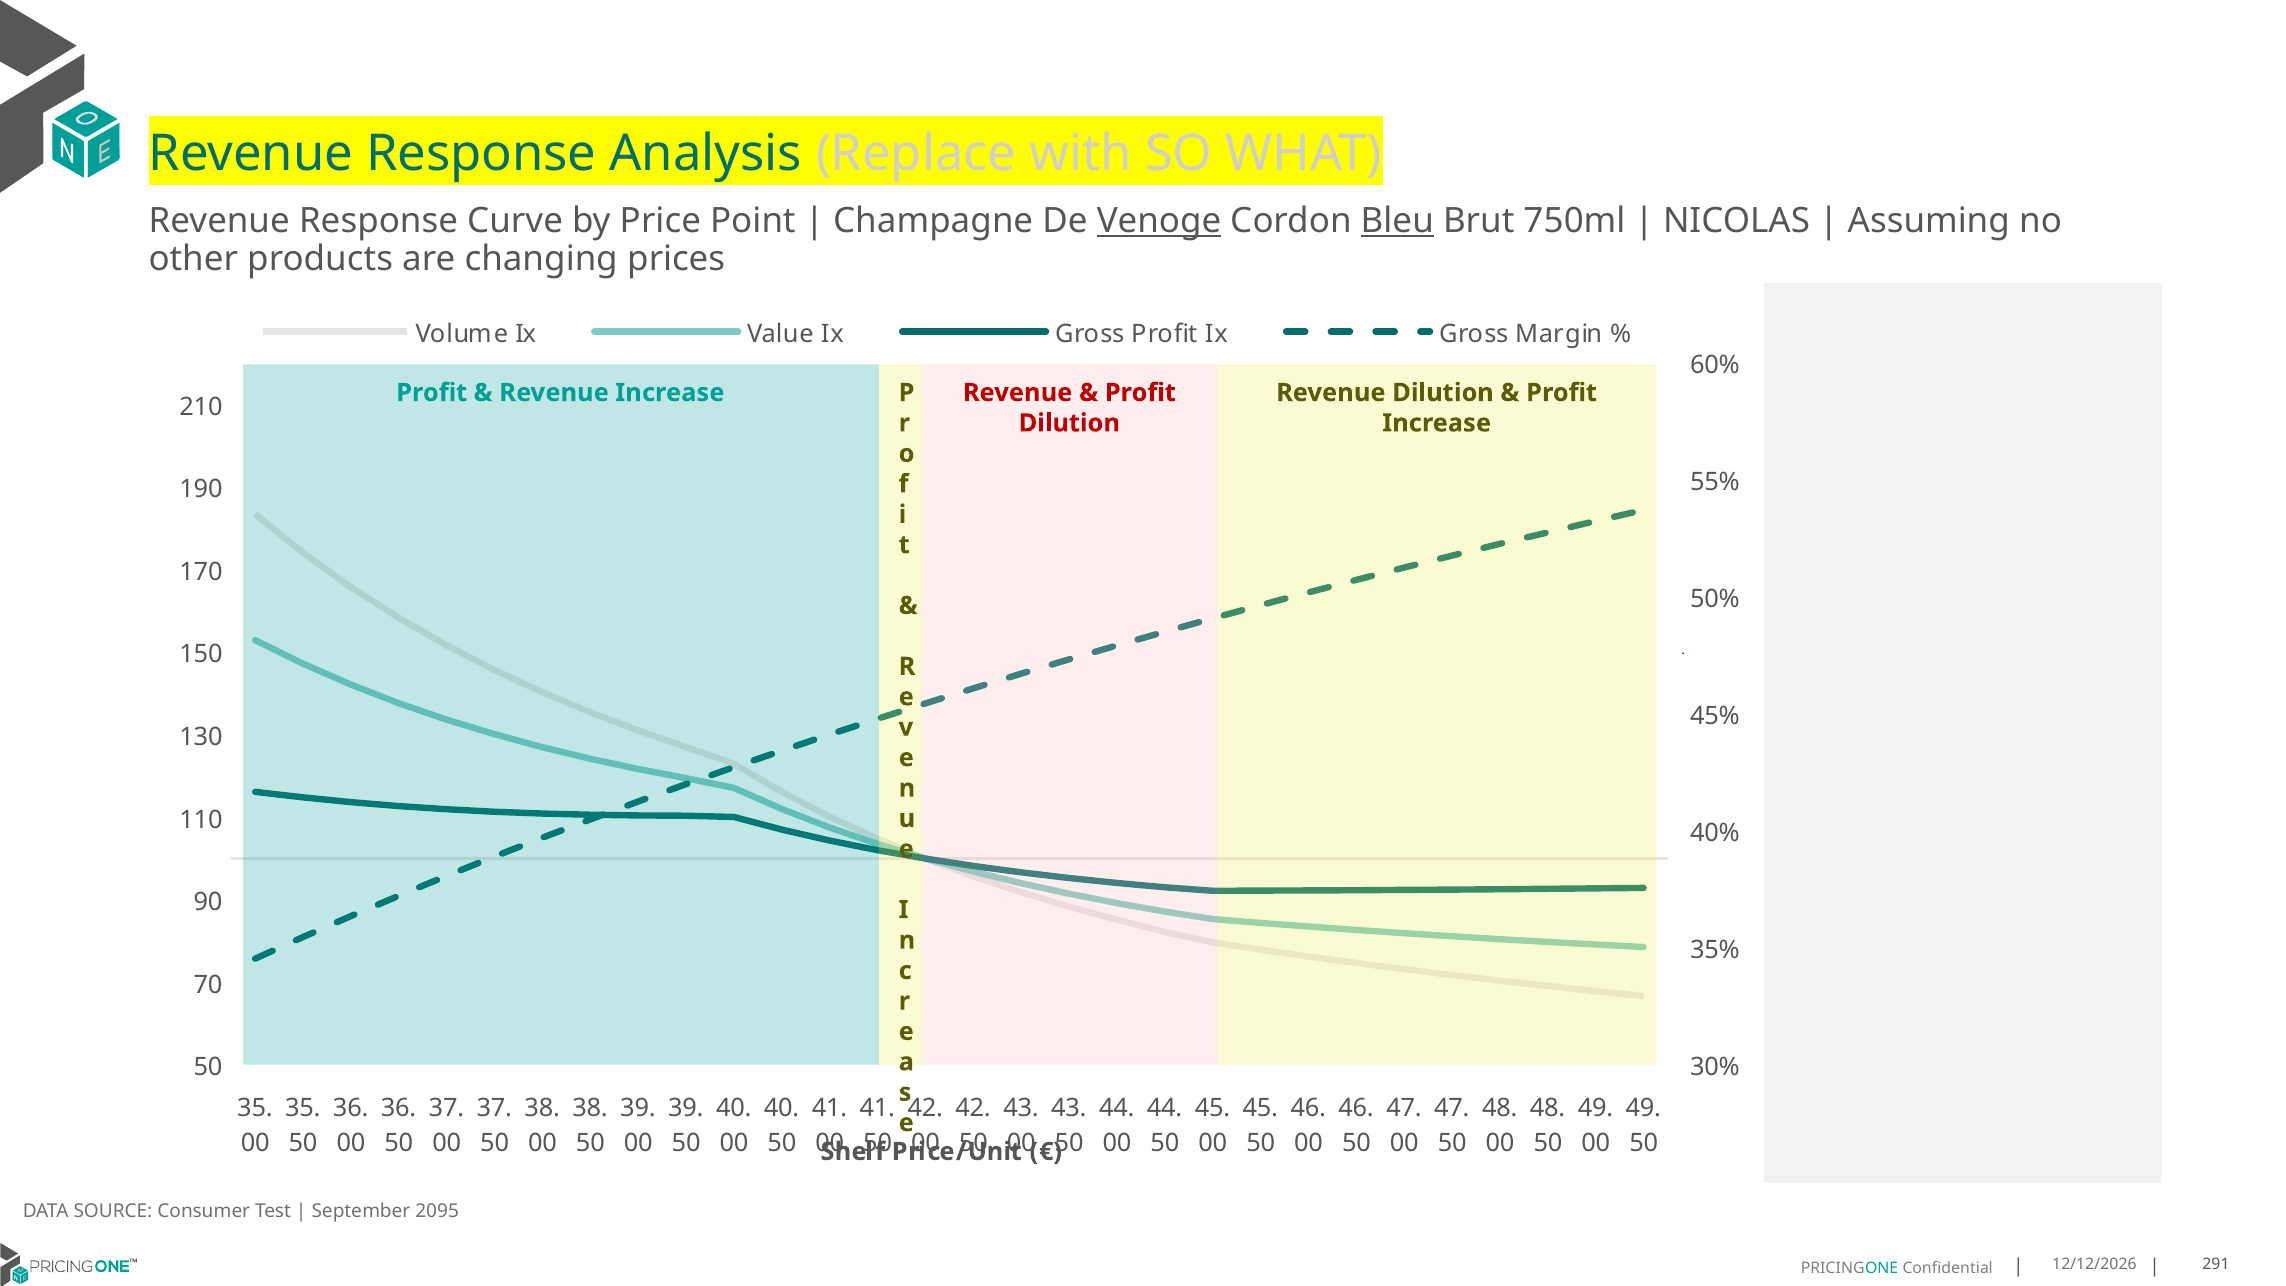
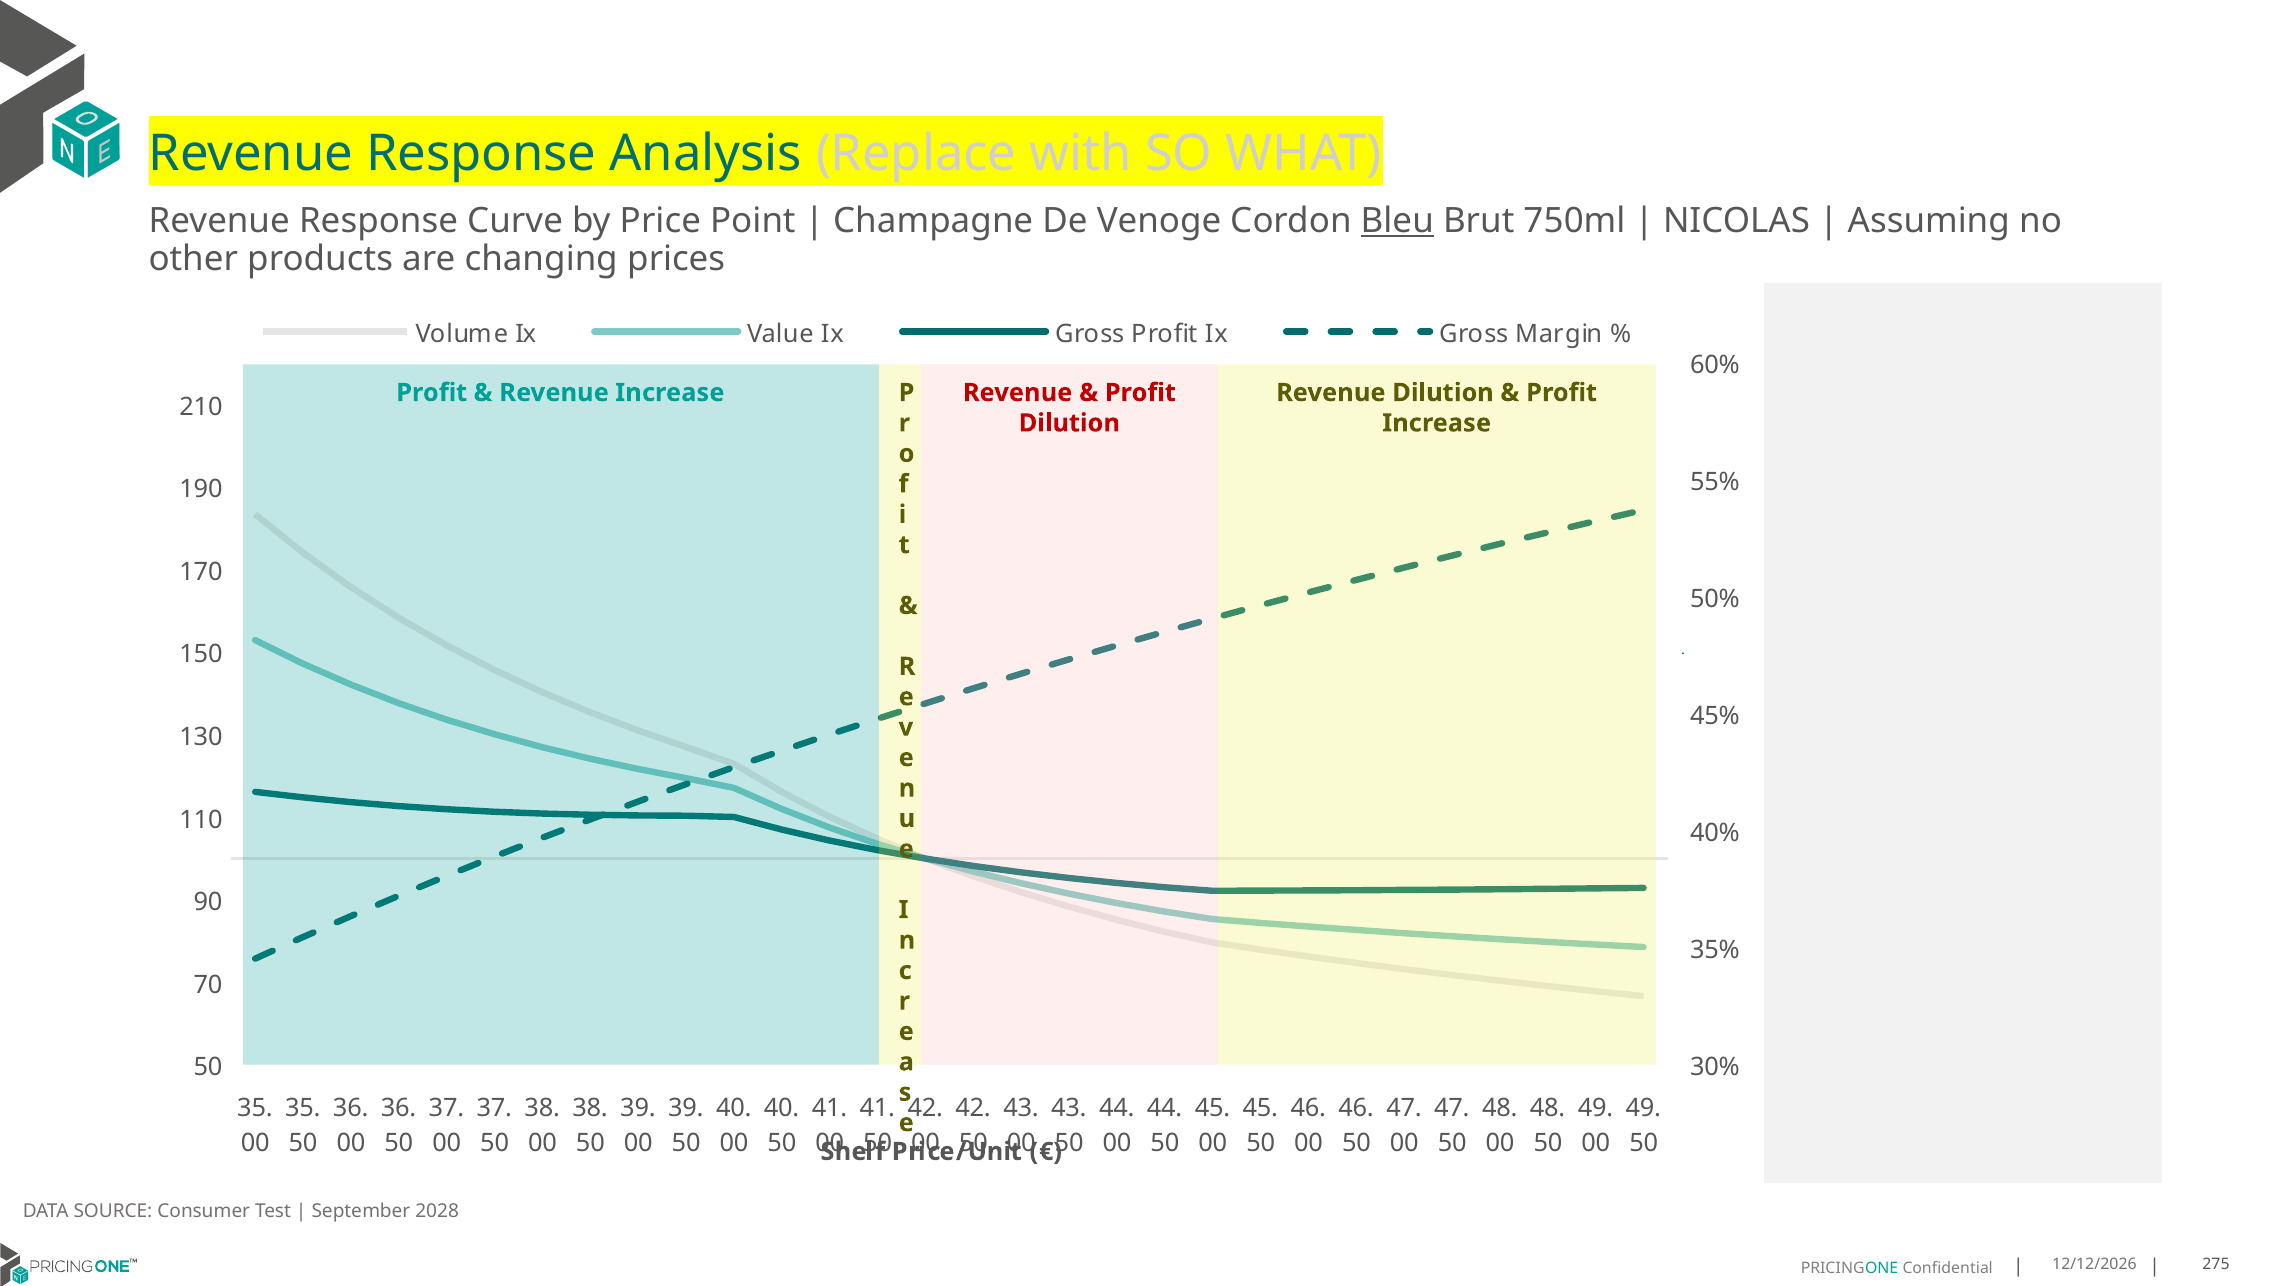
Venoge underline: present -> none (1159, 221)
2095: 2095 -> 2028 (437, 1211)
291: 291 -> 275 (2216, 1264)
